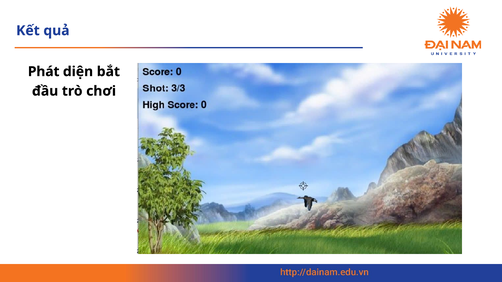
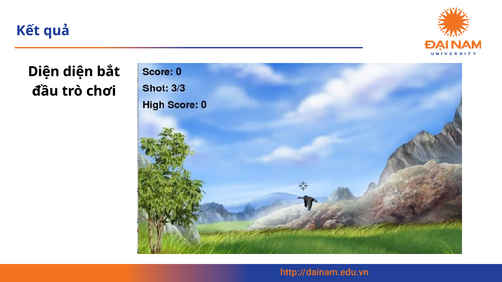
Phát: Phát -> Diện (44, 72)
